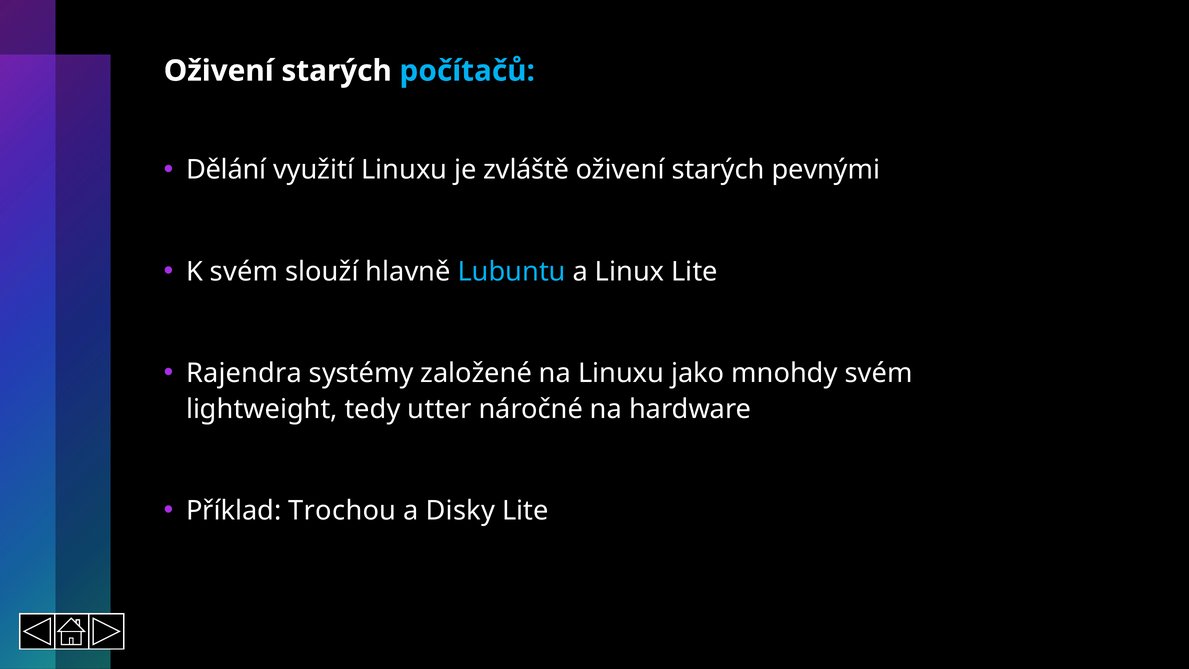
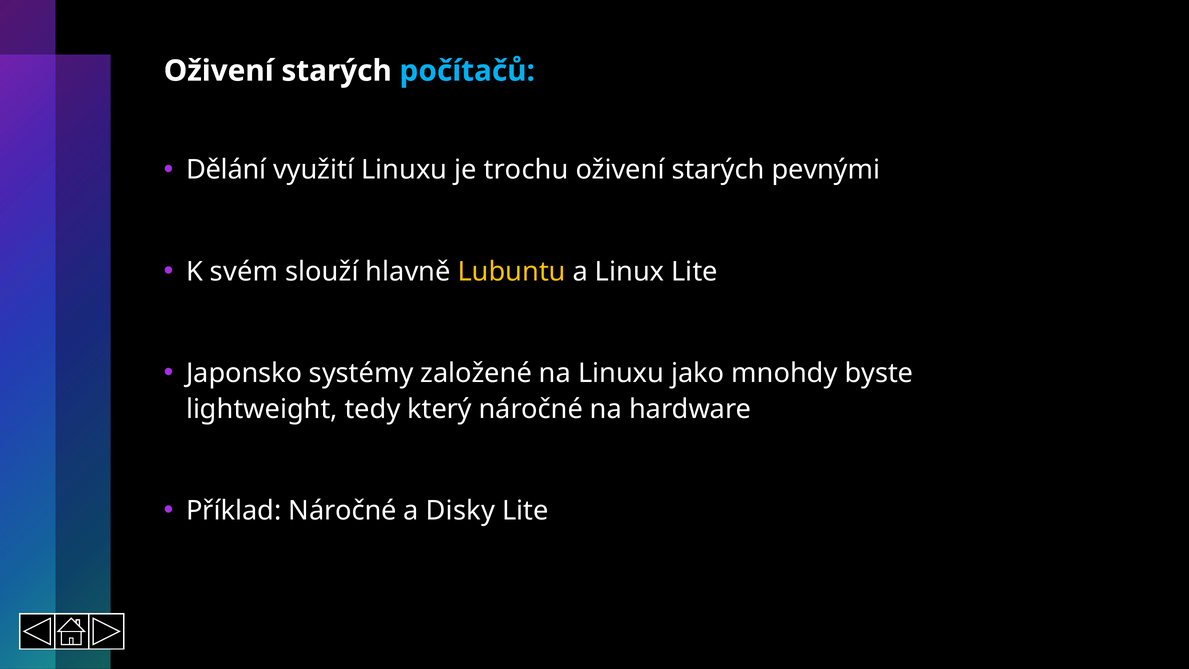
zvláště: zvláště -> trochu (526, 170)
Lubuntu colour: light blue -> yellow (512, 272)
Rajendra: Rajendra -> Japonsko (244, 373)
mnohdy svém: svém -> byste (879, 373)
utter: utter -> který (440, 409)
Příklad Trochou: Trochou -> Náročné (343, 511)
